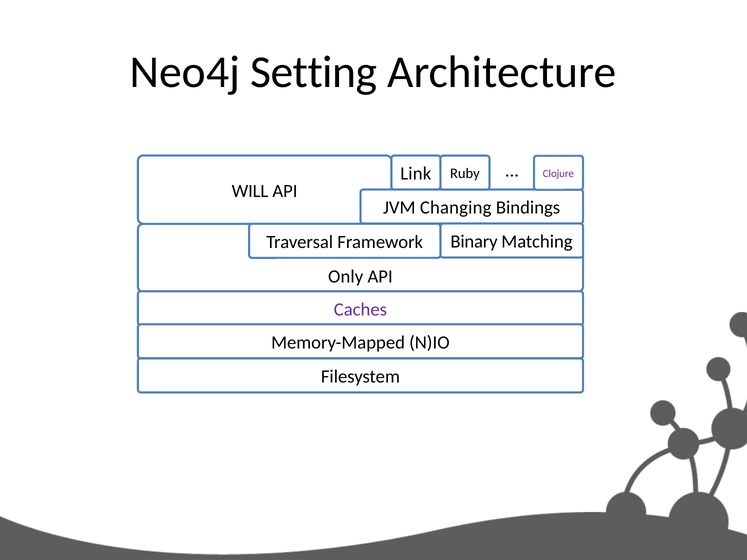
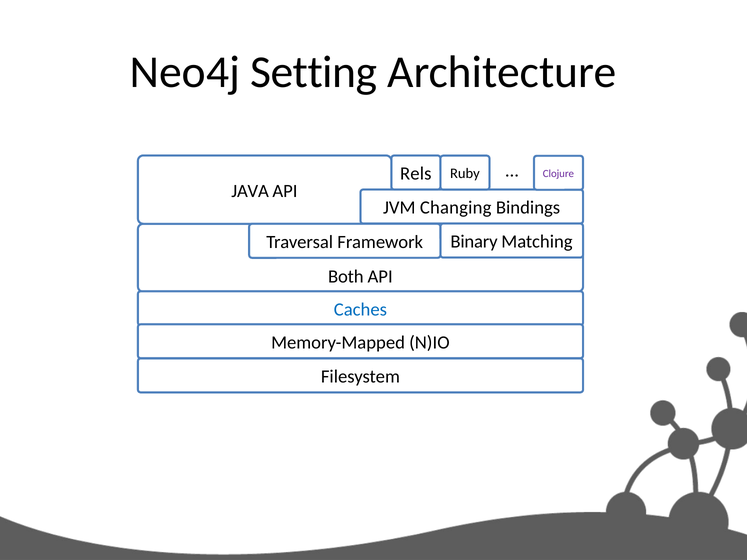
Link: Link -> Rels (416, 174)
WILL: WILL -> JAVA (250, 191)
Only: Only -> Both (346, 277)
Caches colour: purple -> blue (360, 310)
